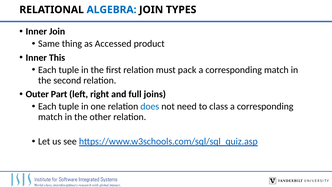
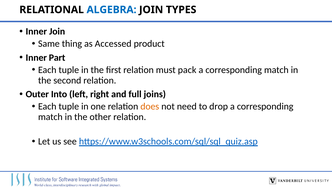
This: This -> Part (57, 58)
Part: Part -> Into (59, 94)
does colour: blue -> orange (150, 106)
class: class -> drop (219, 106)
